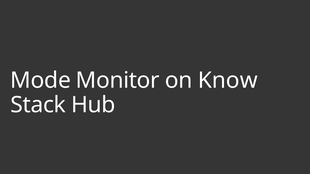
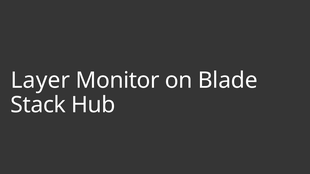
Mode: Mode -> Layer (40, 81)
Know: Know -> Blade (228, 81)
